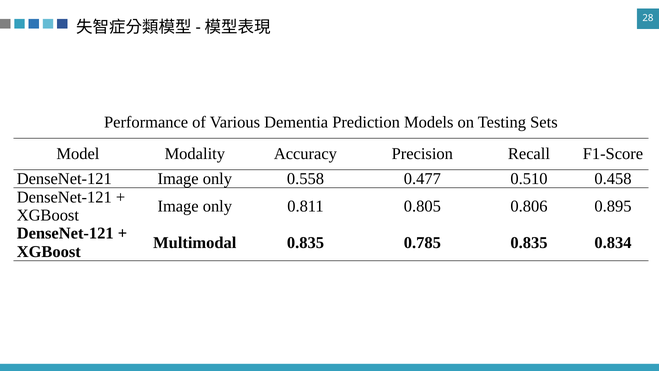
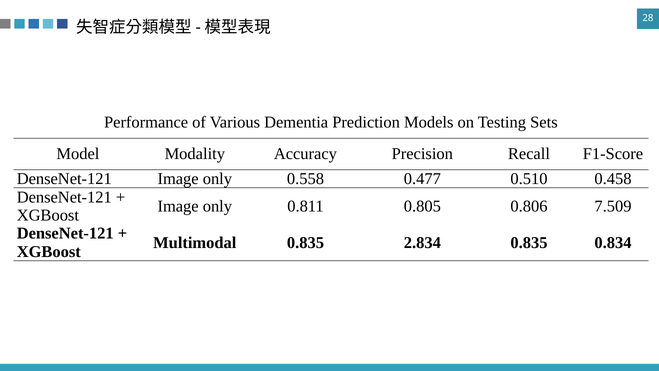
0.895: 0.895 -> 7.509 (613, 206)
0.785: 0.785 -> 2.834 (422, 242)
